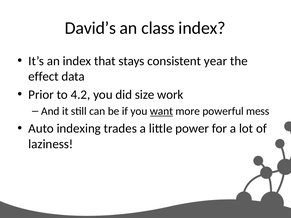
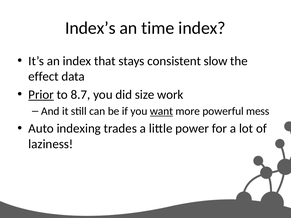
David’s: David’s -> Index’s (90, 28)
class: class -> time (158, 28)
year: year -> slow (216, 61)
Prior underline: none -> present (41, 95)
4.2: 4.2 -> 8.7 (81, 95)
